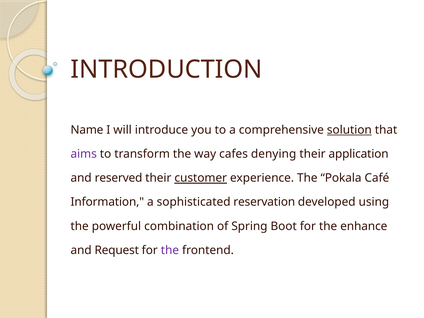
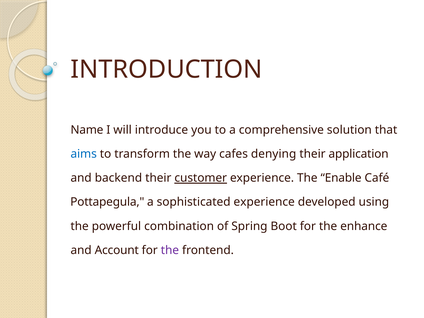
solution underline: present -> none (349, 130)
aims colour: purple -> blue (84, 154)
reserved: reserved -> backend (118, 178)
Pokala: Pokala -> Enable (341, 178)
Information: Information -> Pottapegula (107, 202)
sophisticated reservation: reservation -> experience (264, 202)
Request: Request -> Account (117, 250)
